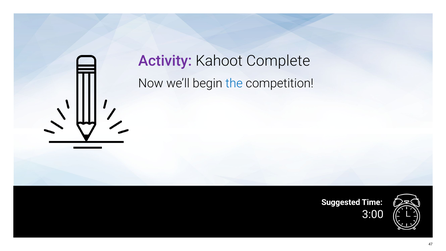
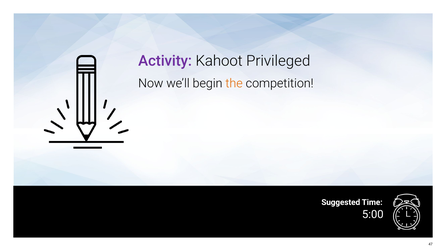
Complete: Complete -> Privileged (278, 61)
the colour: blue -> orange (234, 83)
3:00: 3:00 -> 5:00 (373, 214)
